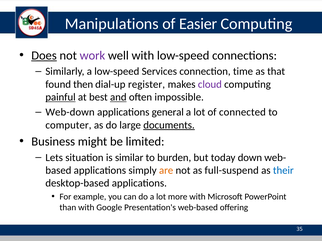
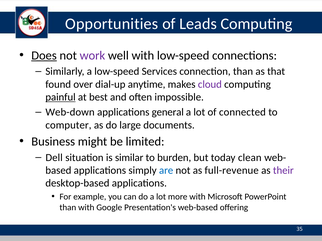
Manipulations: Manipulations -> Opportunities (112, 24)
Easier: Easier -> Leads (198, 24)
connection time: time -> than (243, 72)
then: then -> over (83, 84)
register: register -> anytime (147, 84)
and underline: present -> none (118, 97)
documents underline: present -> none (169, 125)
Lets: Lets -> Dell (54, 158)
down: down -> clean (250, 158)
are colour: orange -> blue (166, 171)
full-suspend: full-suspend -> full-revenue (232, 171)
their colour: blue -> purple (283, 171)
